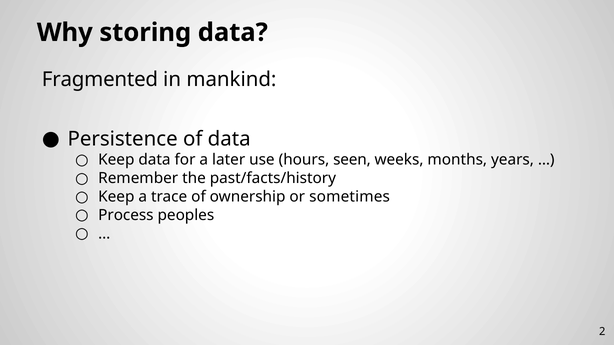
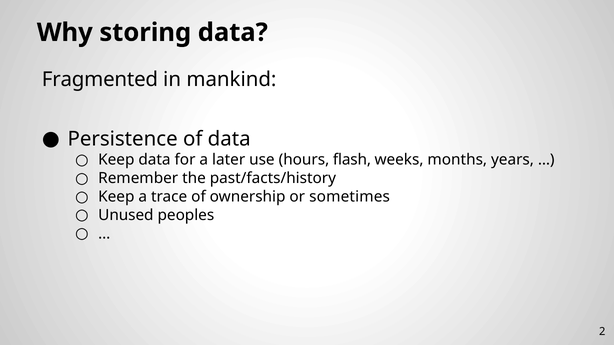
seen: seen -> flash (352, 160)
Process: Process -> Unused (126, 215)
